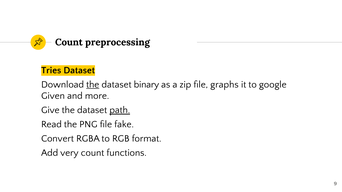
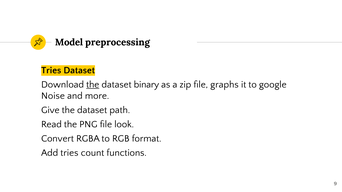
Count: Count -> Model (69, 42)
Given: Given -> Noise (53, 96)
path underline: present -> none (120, 110)
fake: fake -> look (124, 125)
Add very: very -> tries (69, 153)
